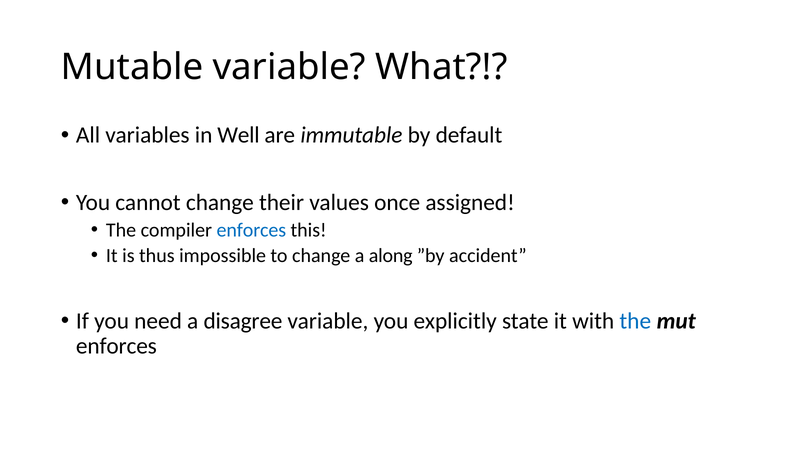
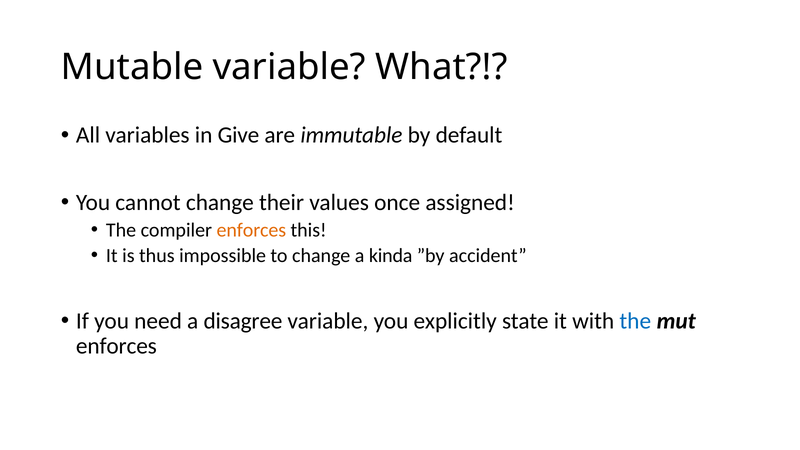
Well: Well -> Give (238, 135)
enforces colour: blue -> orange (251, 230)
along: along -> kinda (391, 256)
